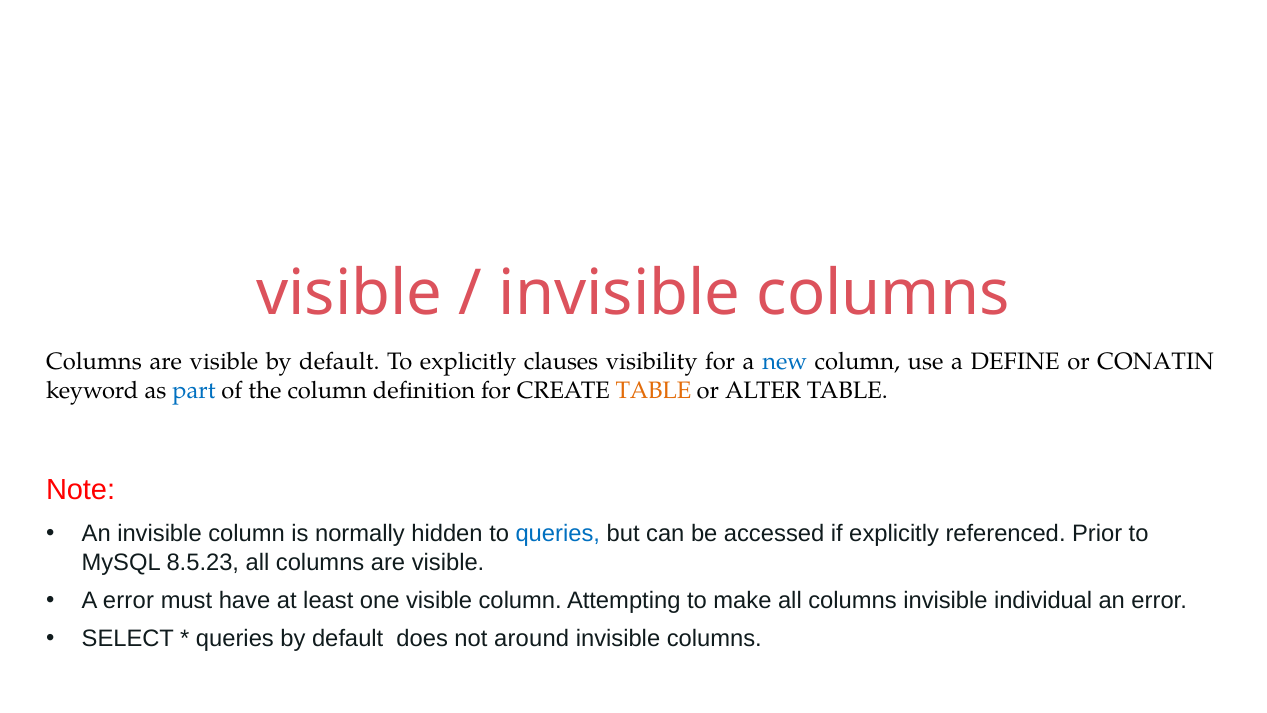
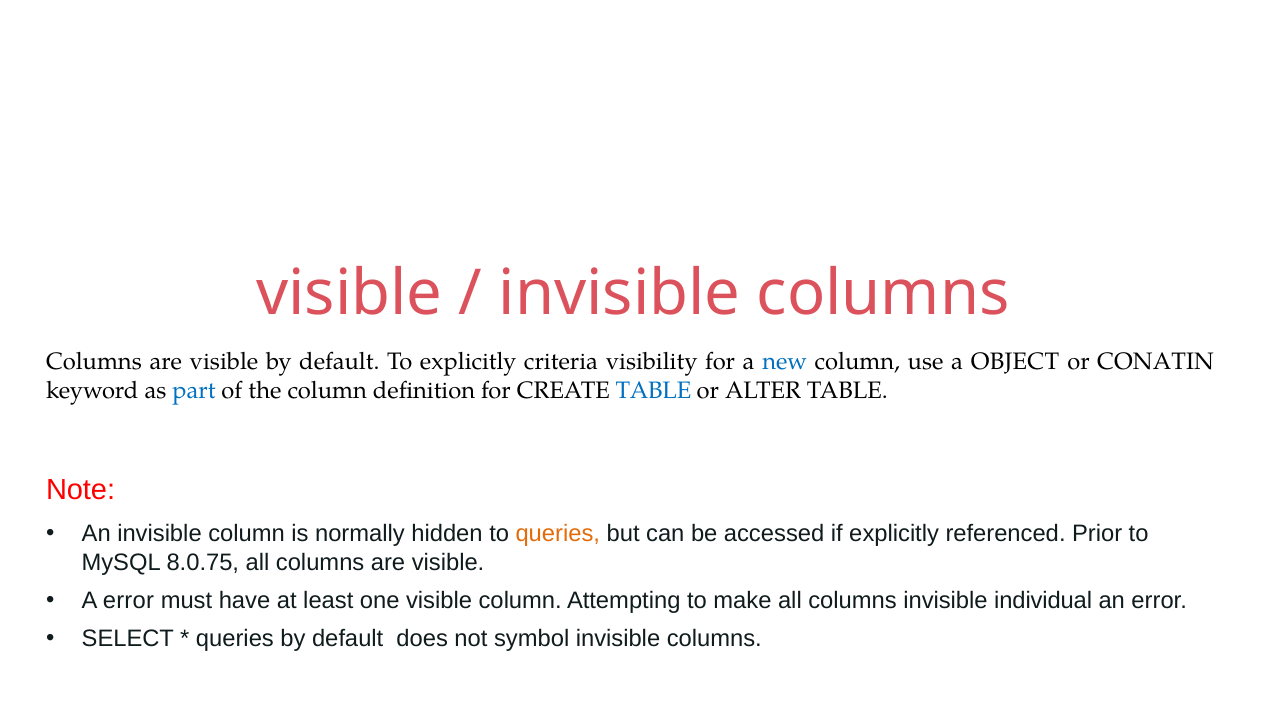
clauses: clauses -> criteria (561, 362)
DEFINE: DEFINE -> OBJECT (1015, 362)
TABLE colour: orange -> blue (653, 390)
queries colour: blue -> orange (558, 534)
8.5.23: 8.5.23 -> 8.0.75 (203, 562)
around: around -> symbol (532, 638)
